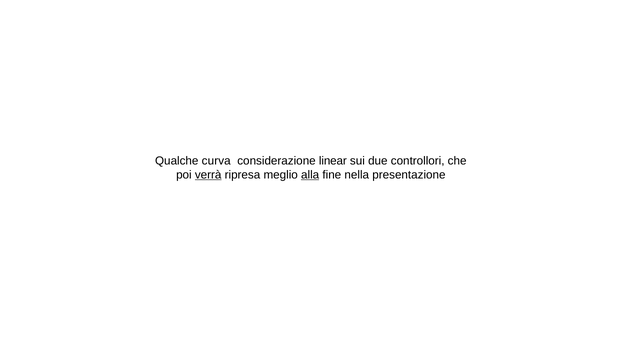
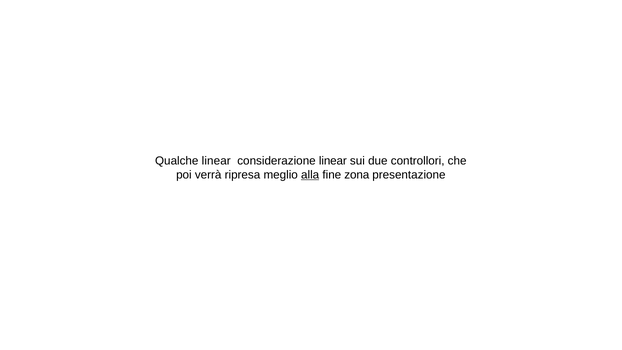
Qualche curva: curva -> linear (216, 161)
verrà underline: present -> none (208, 175)
nella: nella -> zona (357, 175)
